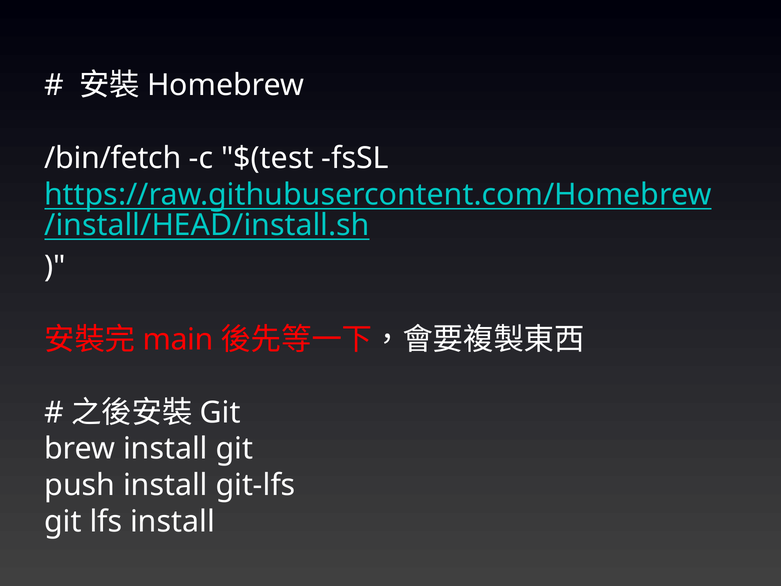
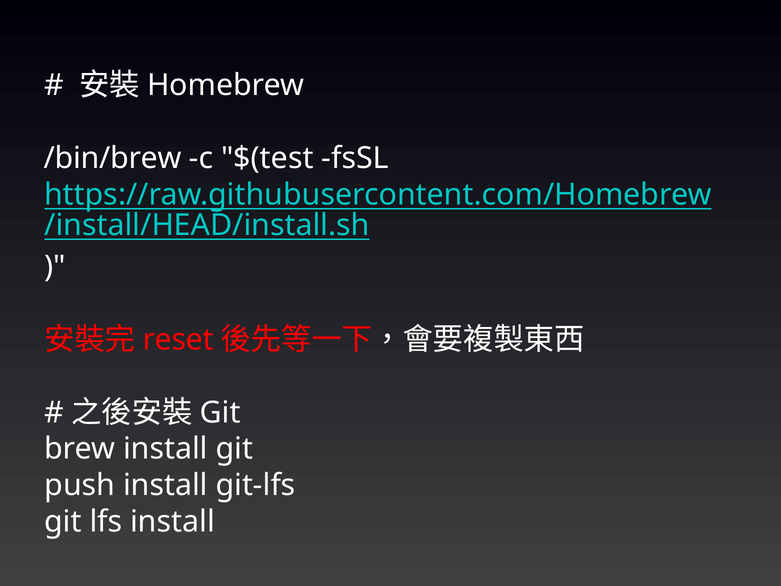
/bin/fetch: /bin/fetch -> /bin/brew (113, 158)
main: main -> reset (178, 339)
